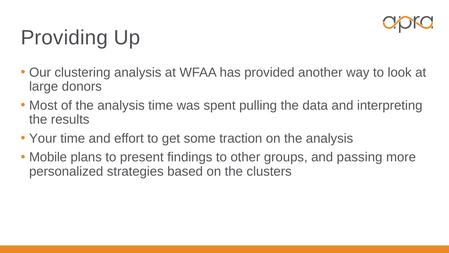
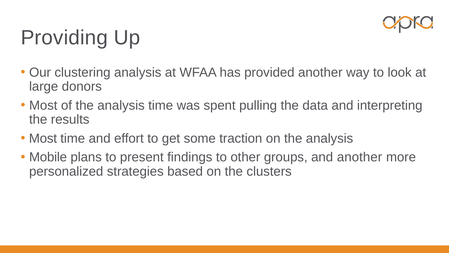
Your: Your -> Most (43, 138)
and passing: passing -> another (360, 157)
